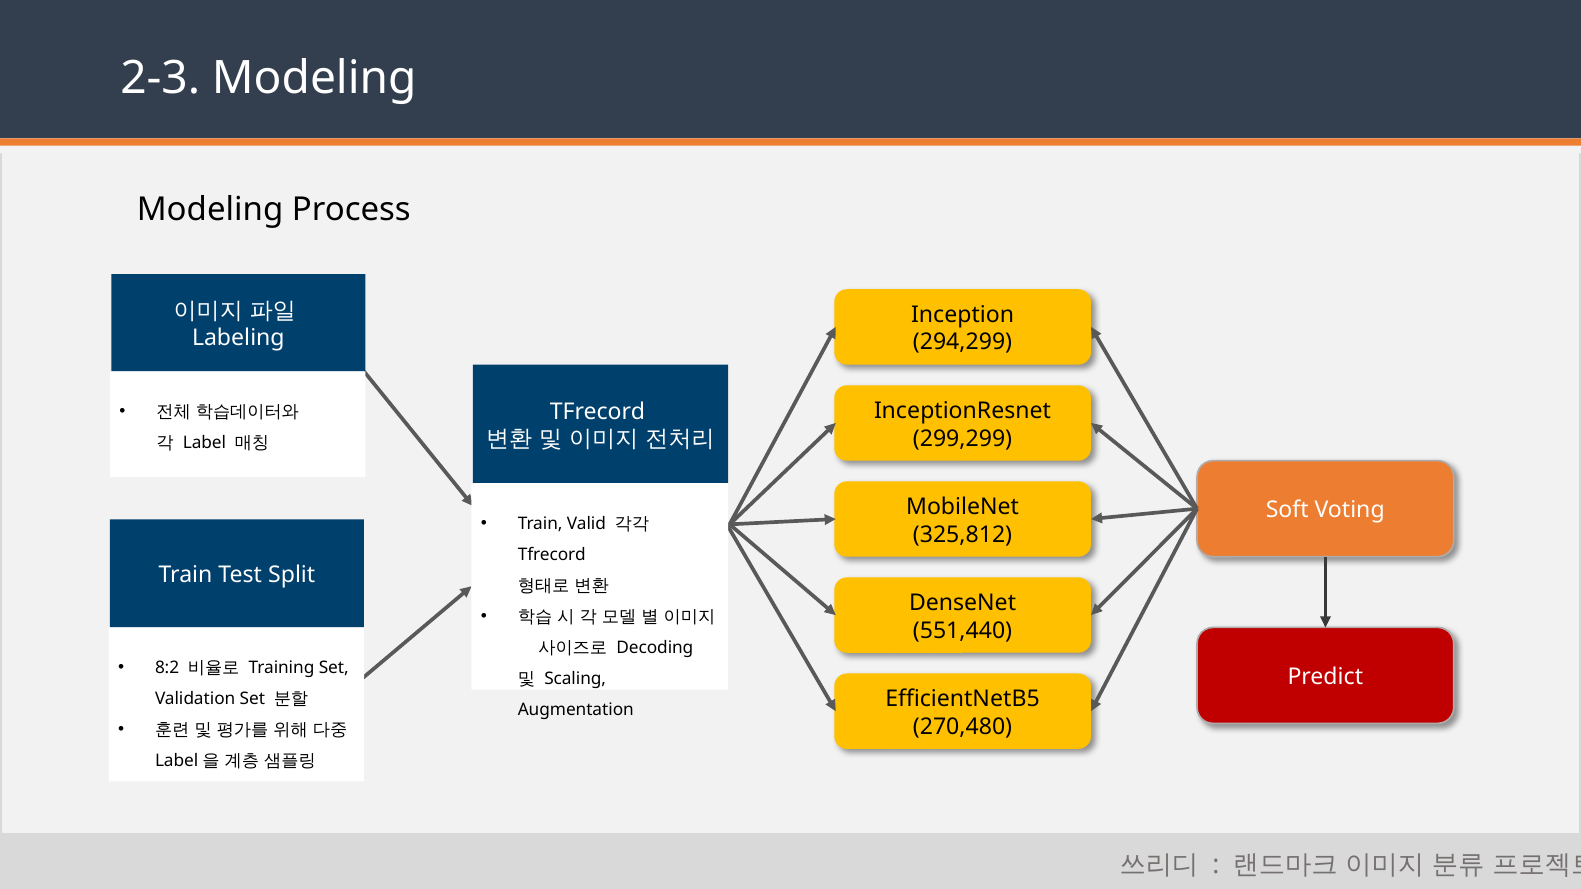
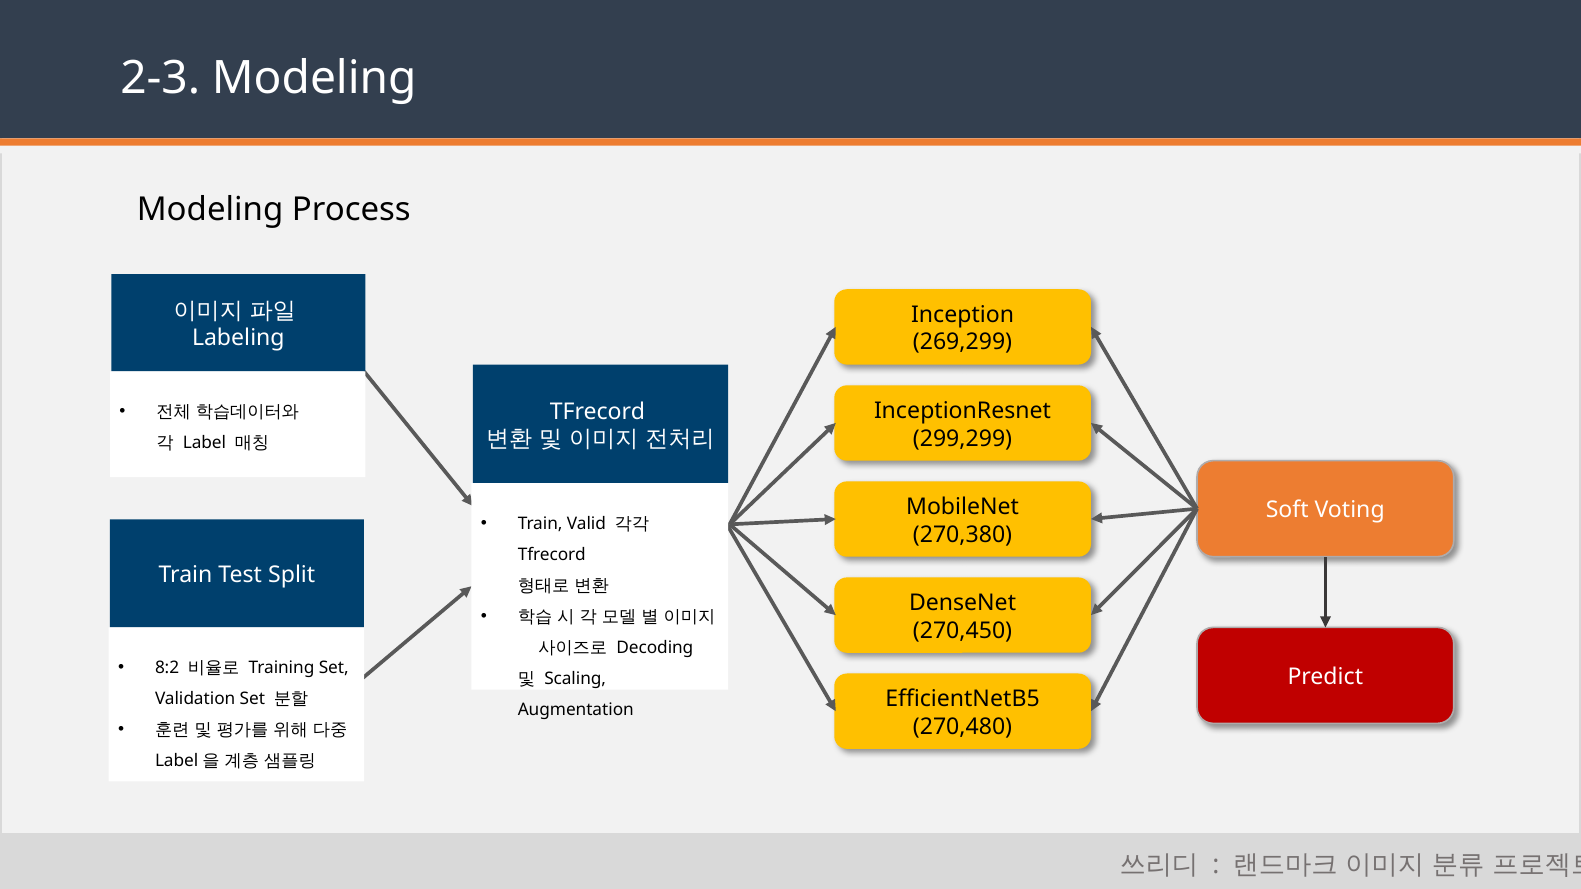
294,299: 294,299 -> 269,299 (963, 342)
325,812: 325,812 -> 270,380 (963, 535)
551,440: 551,440 -> 270,450 (963, 631)
